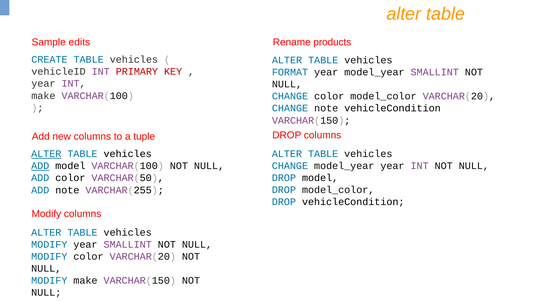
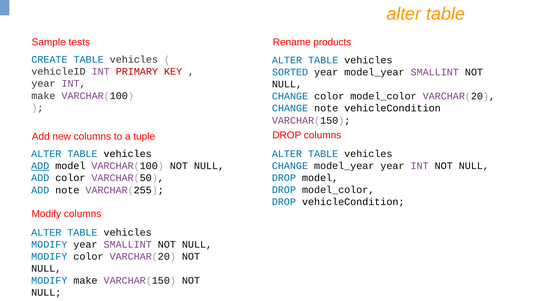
edits: edits -> tests (79, 42)
FORMAT: FORMAT -> SORTED (290, 72)
ALTER underline: present -> none (46, 154)
